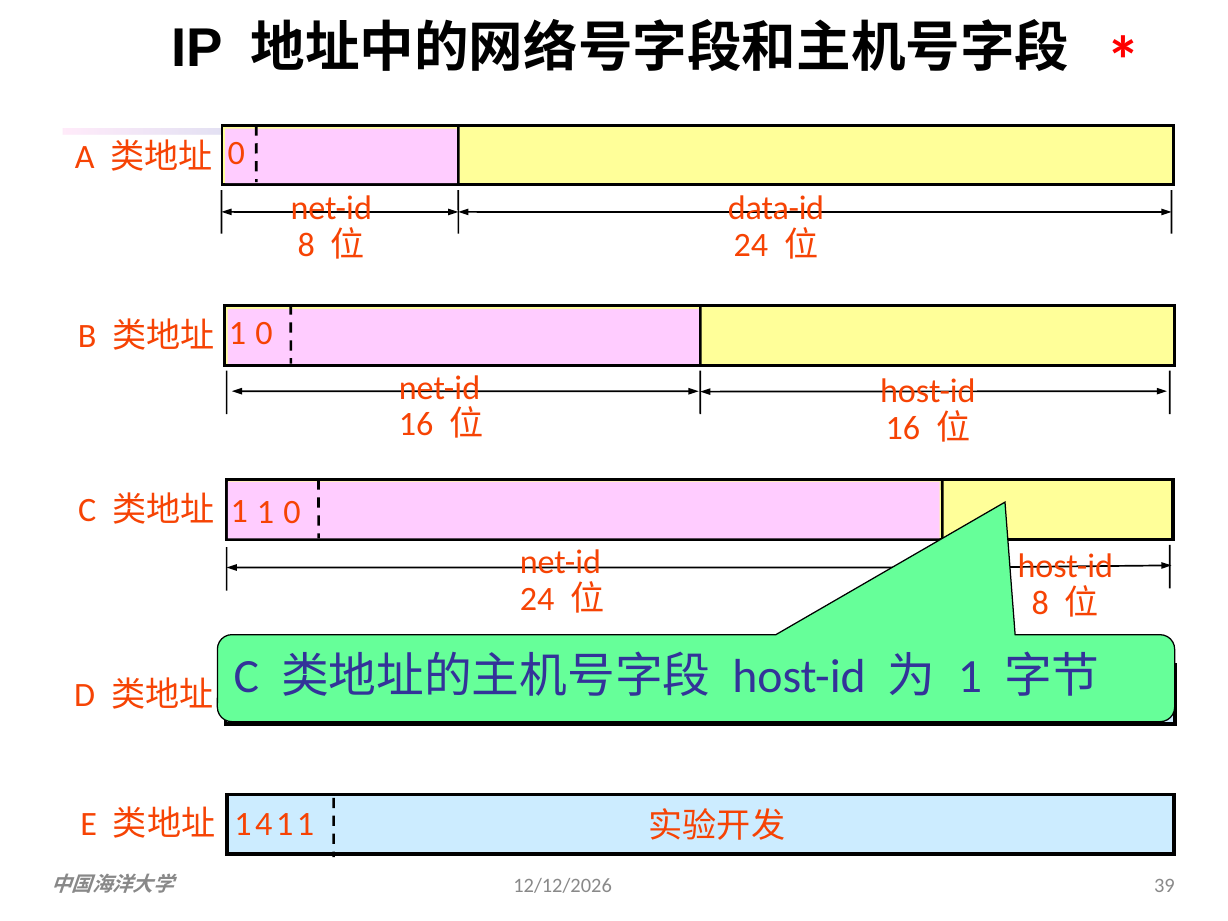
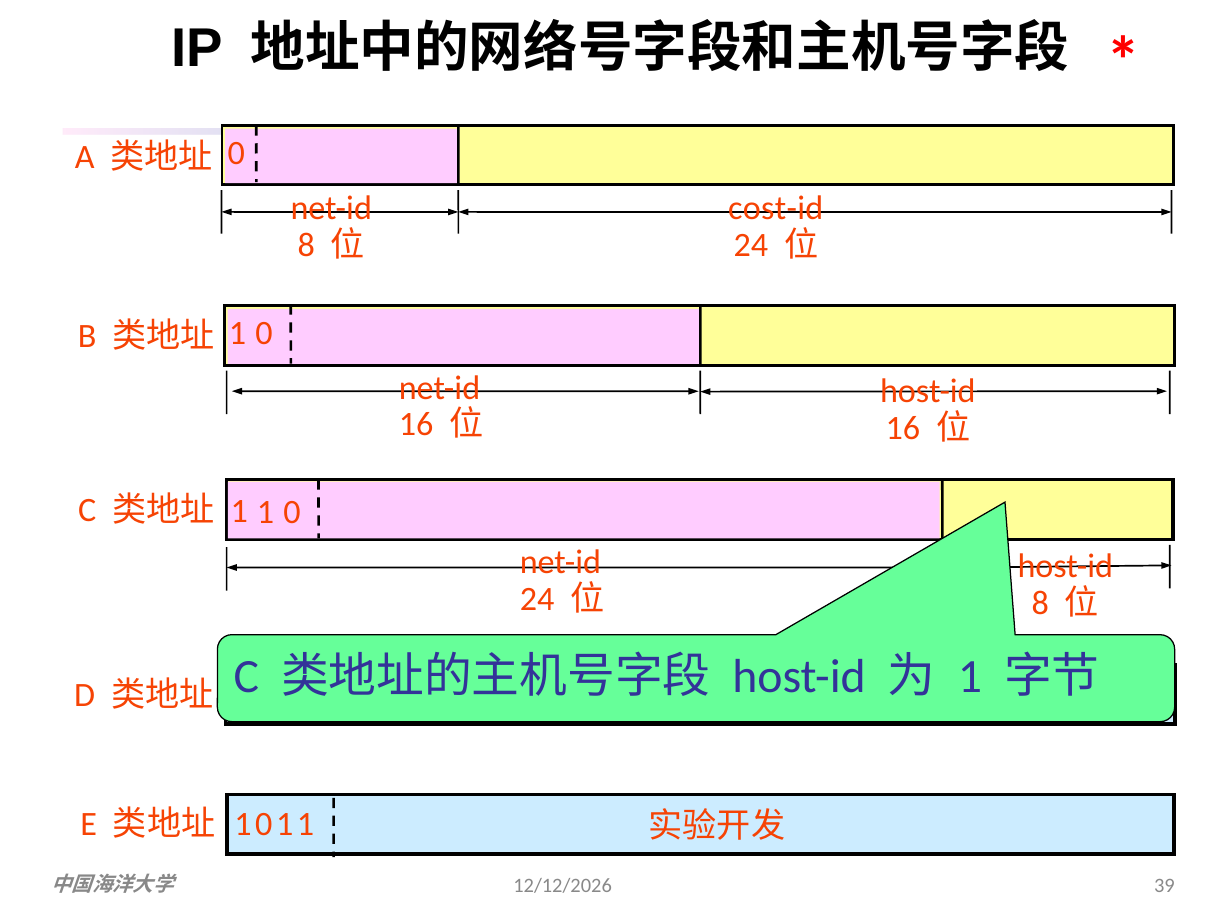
data-id: data-id -> cost-id (776, 208)
4: 4 -> 0 (264, 824)
